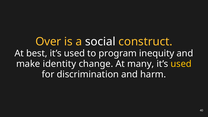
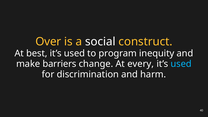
identity: identity -> barriers (59, 64)
many: many -> every (141, 64)
used colour: yellow -> light blue (181, 64)
